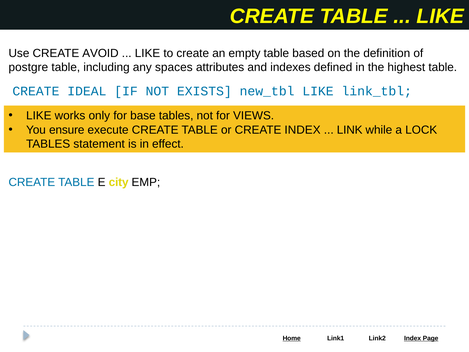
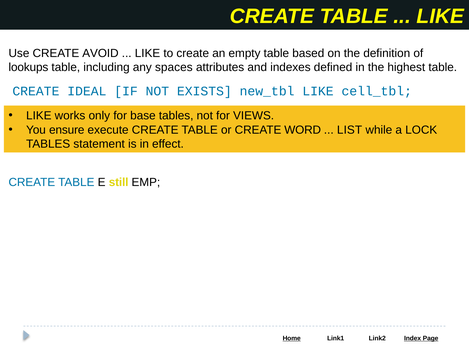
postgre: postgre -> lookups (28, 67)
link_tbl: link_tbl -> cell_tbl (377, 91)
CREATE INDEX: INDEX -> WORD (303, 130)
LINK: LINK -> LIST (350, 130)
city: city -> still (119, 182)
